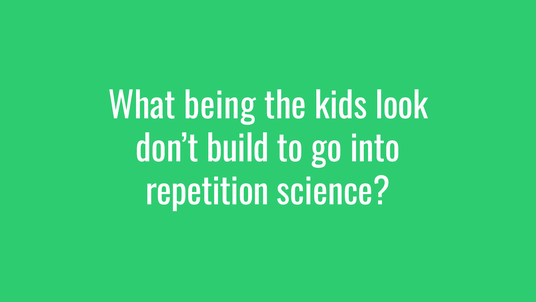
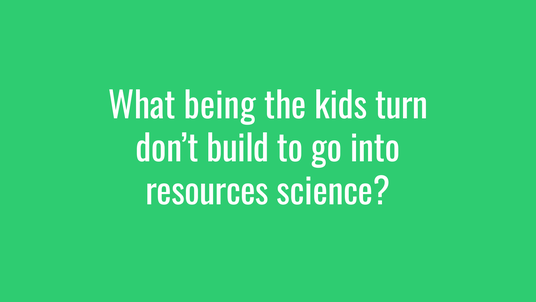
look: look -> turn (402, 107)
repetition: repetition -> resources (207, 192)
